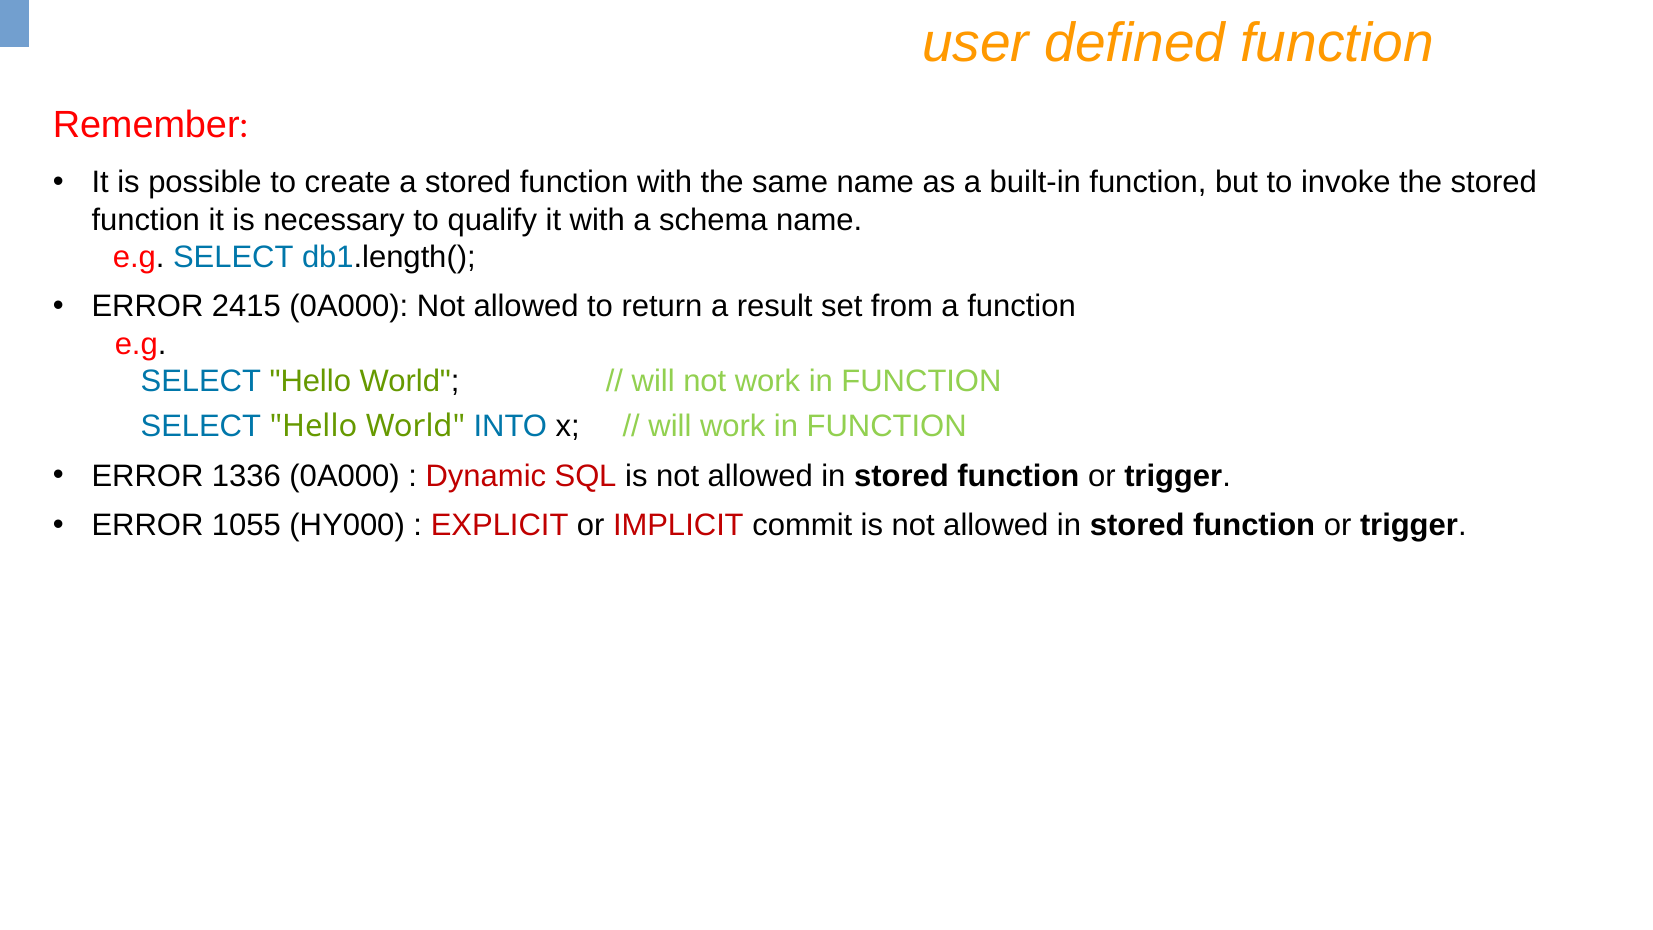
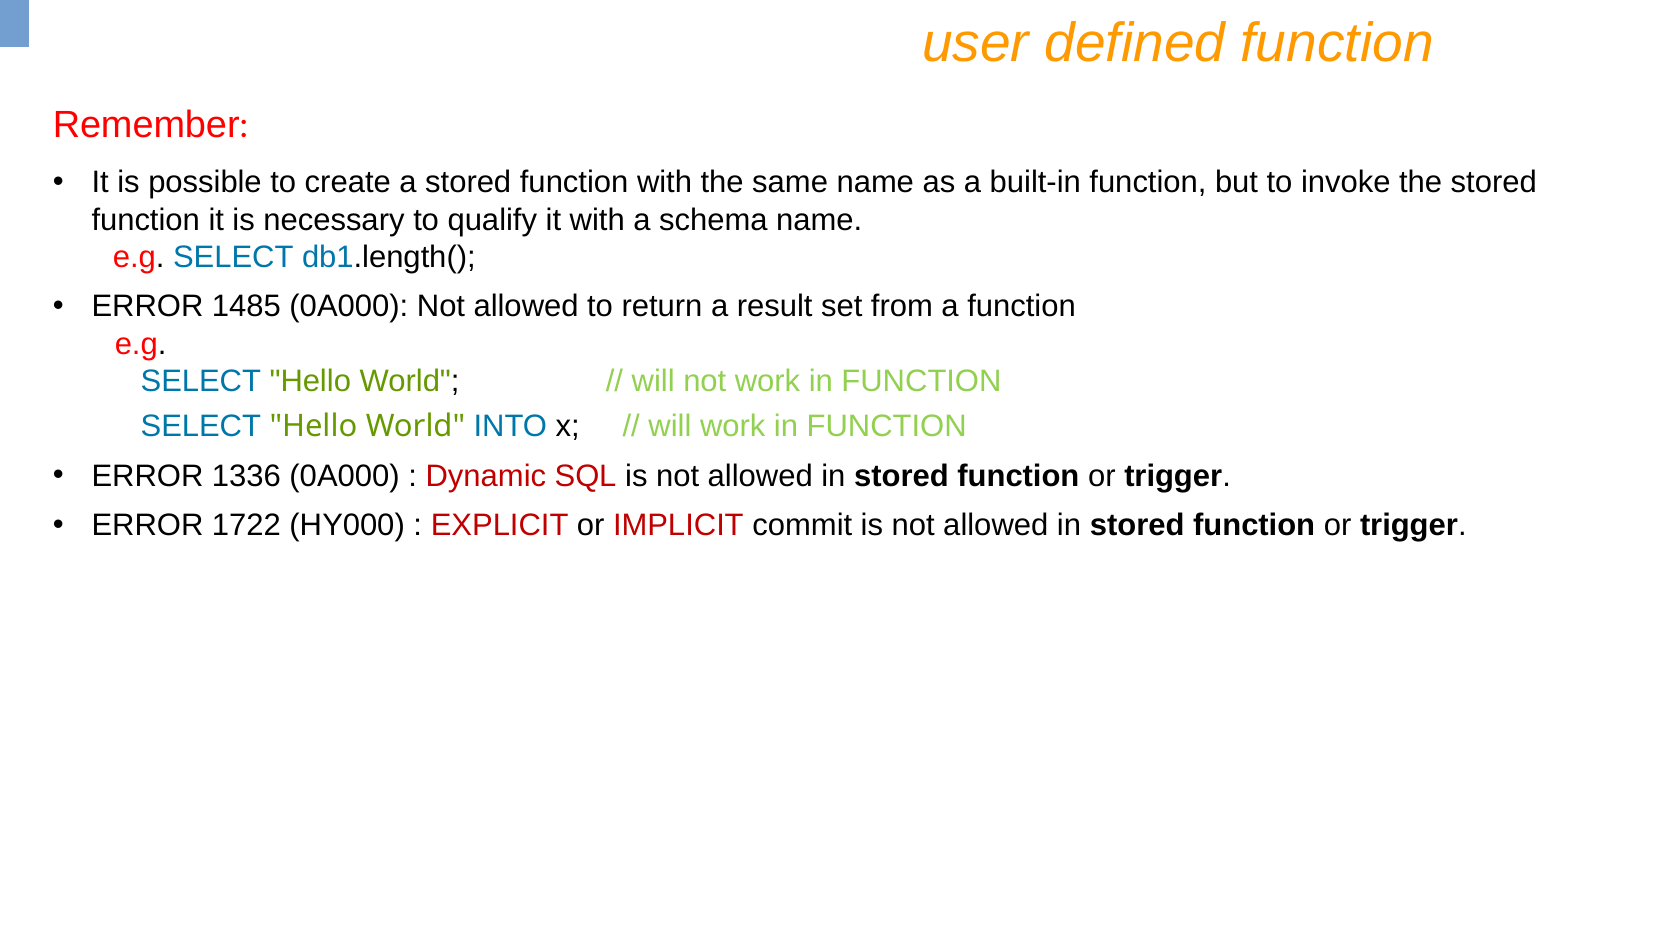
2415: 2415 -> 1485 (246, 307)
1055: 1055 -> 1722 (246, 526)
